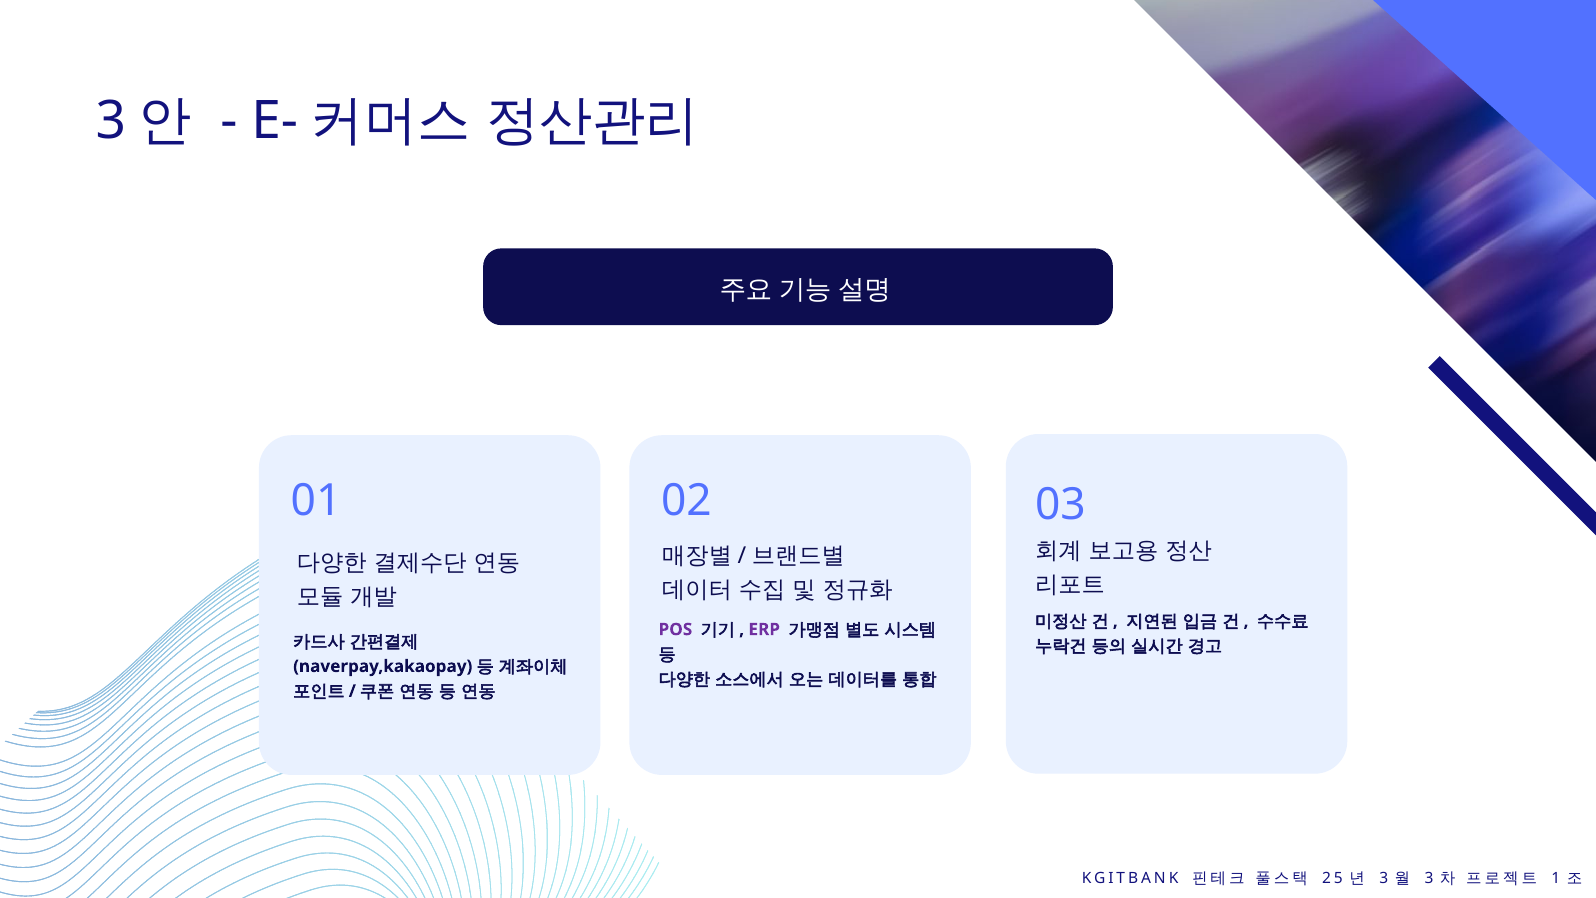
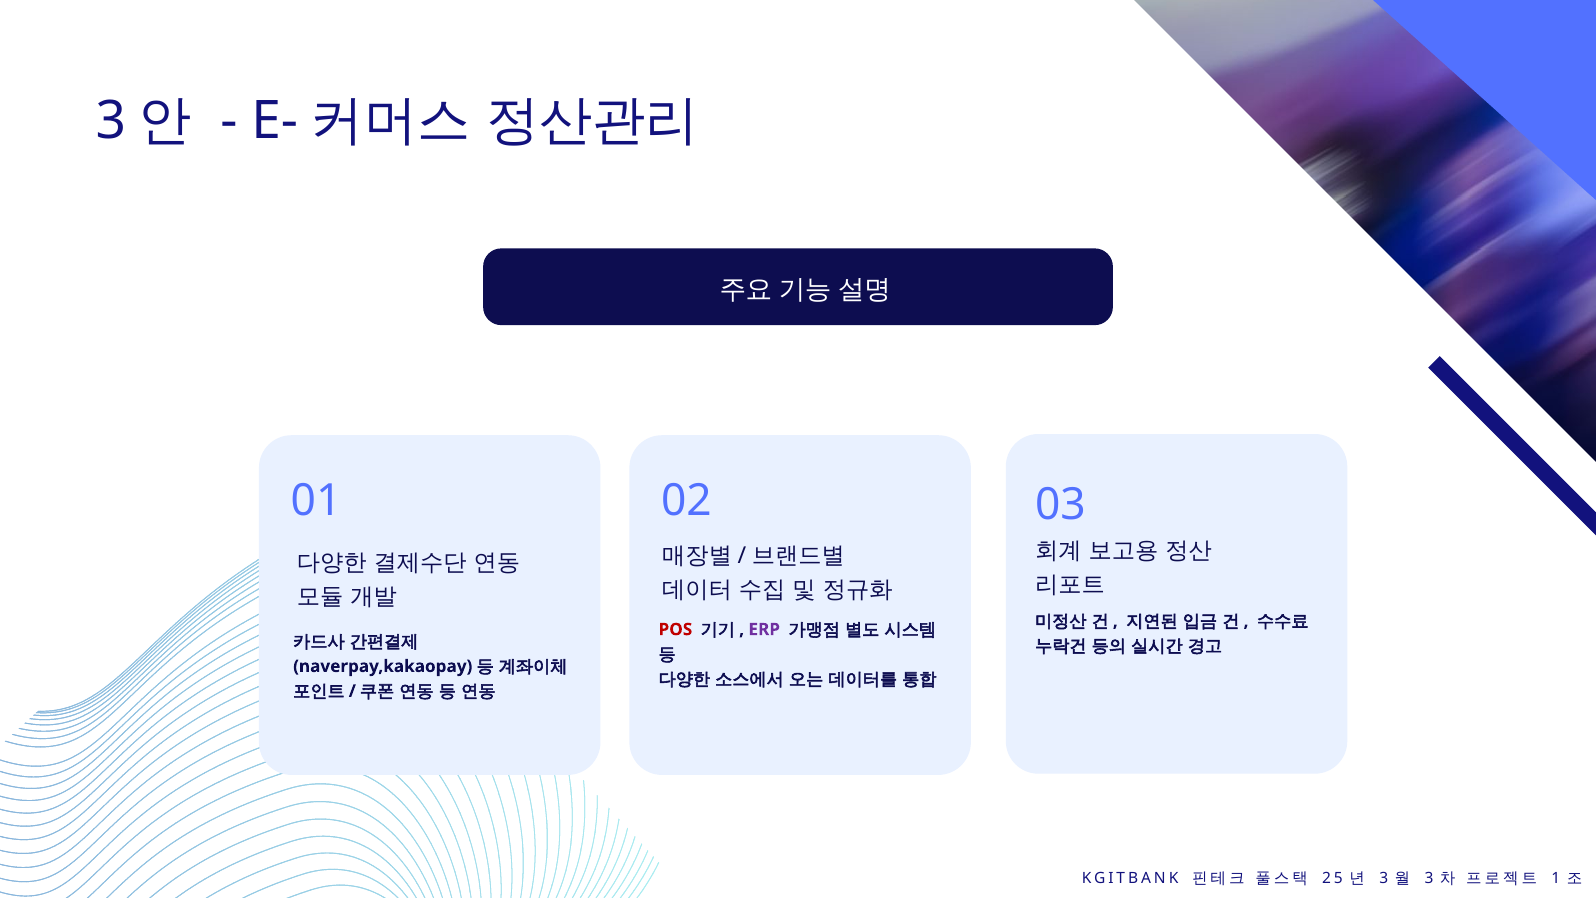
POS colour: purple -> red (675, 629)
